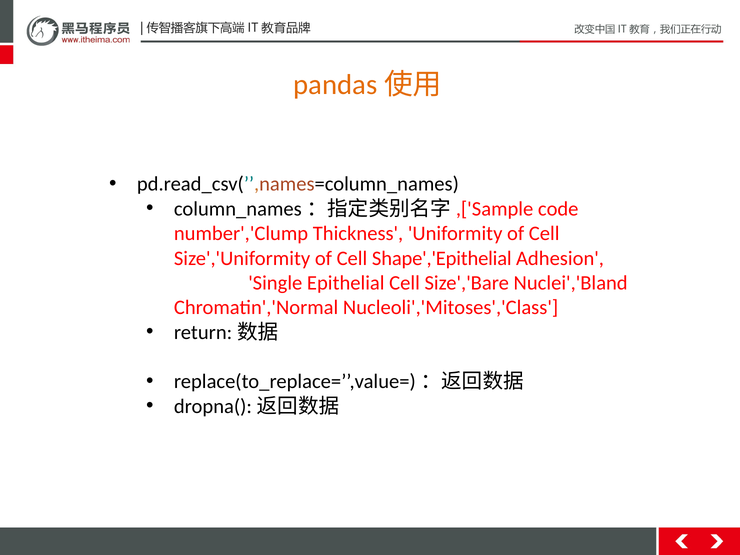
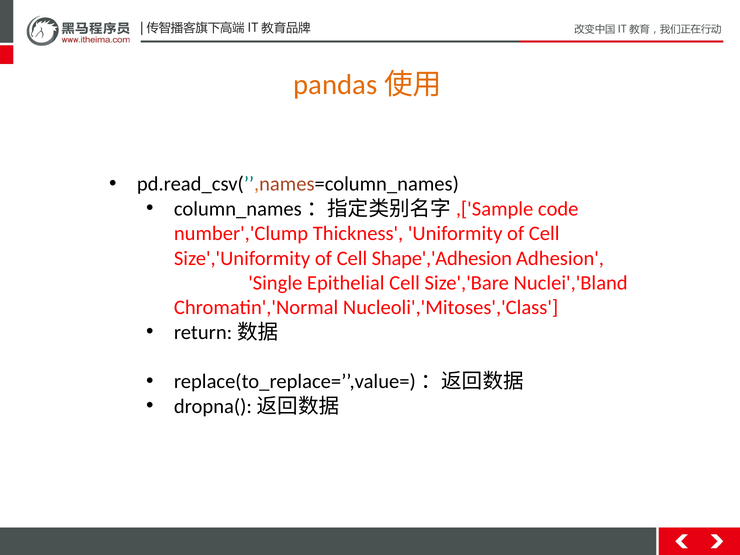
Shape','Epithelial: Shape','Epithelial -> Shape','Adhesion (442, 258)
